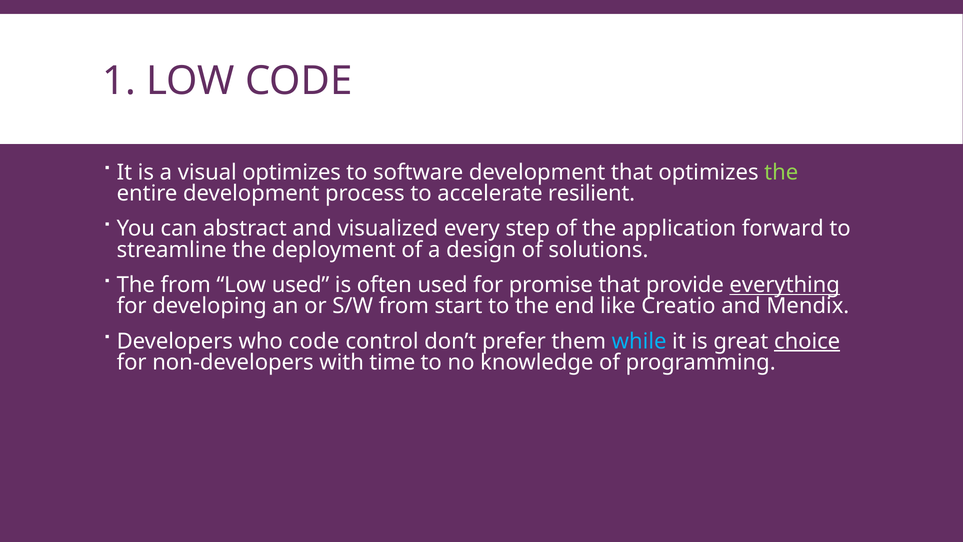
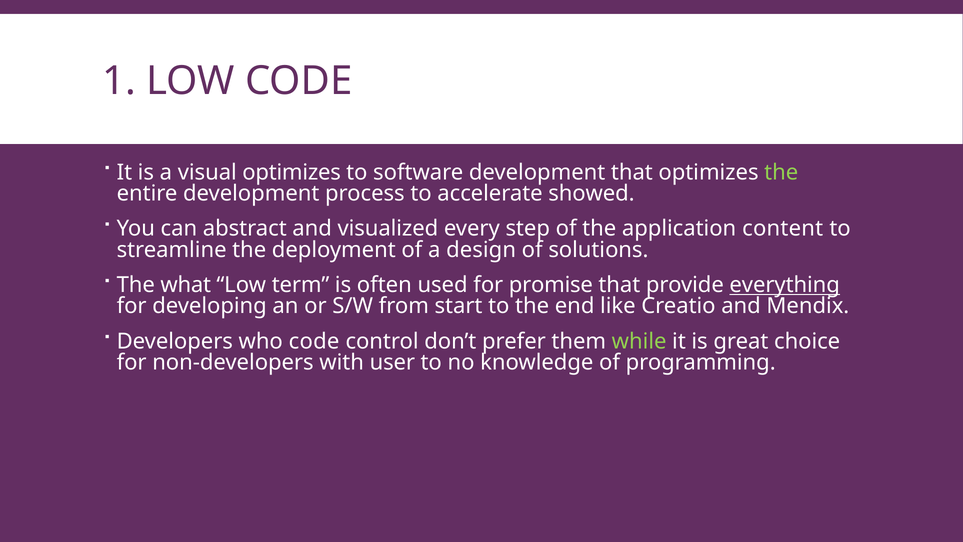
resilient: resilient -> showed (591, 193)
forward: forward -> content (783, 228)
The from: from -> what (186, 285)
Low used: used -> term (301, 285)
while colour: light blue -> light green (639, 341)
choice underline: present -> none (807, 341)
time: time -> user (392, 362)
